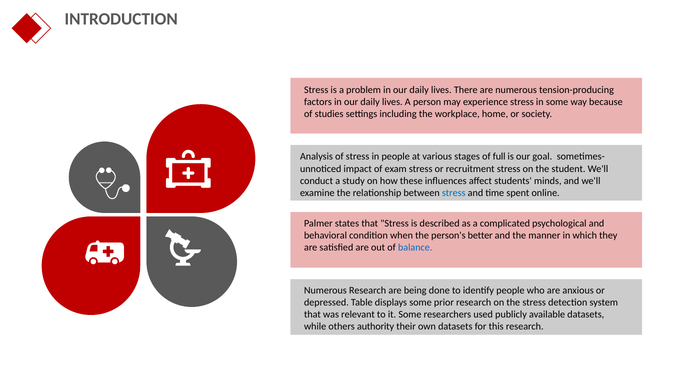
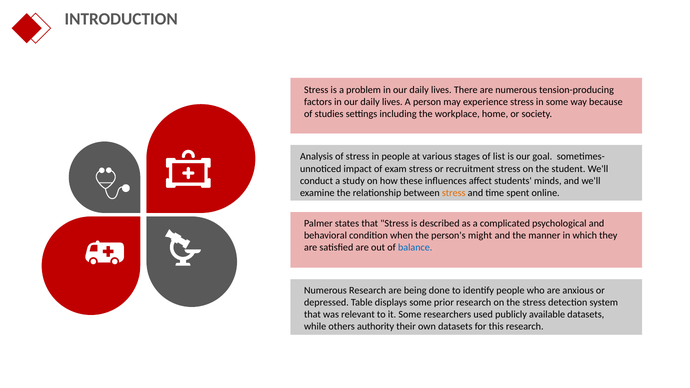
full: full -> list (499, 157)
stress colour: blue -> orange (454, 193)
better: better -> might (480, 236)
